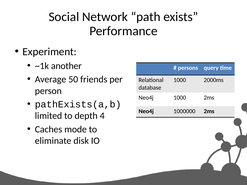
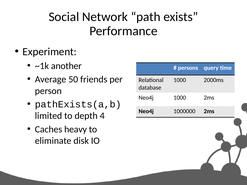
mode: mode -> heavy (76, 129)
